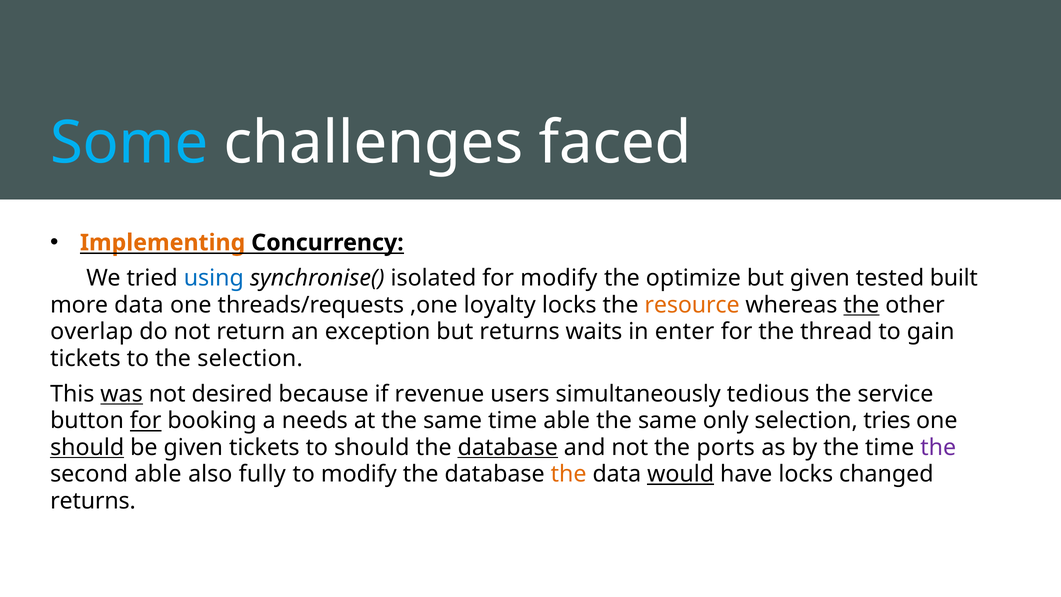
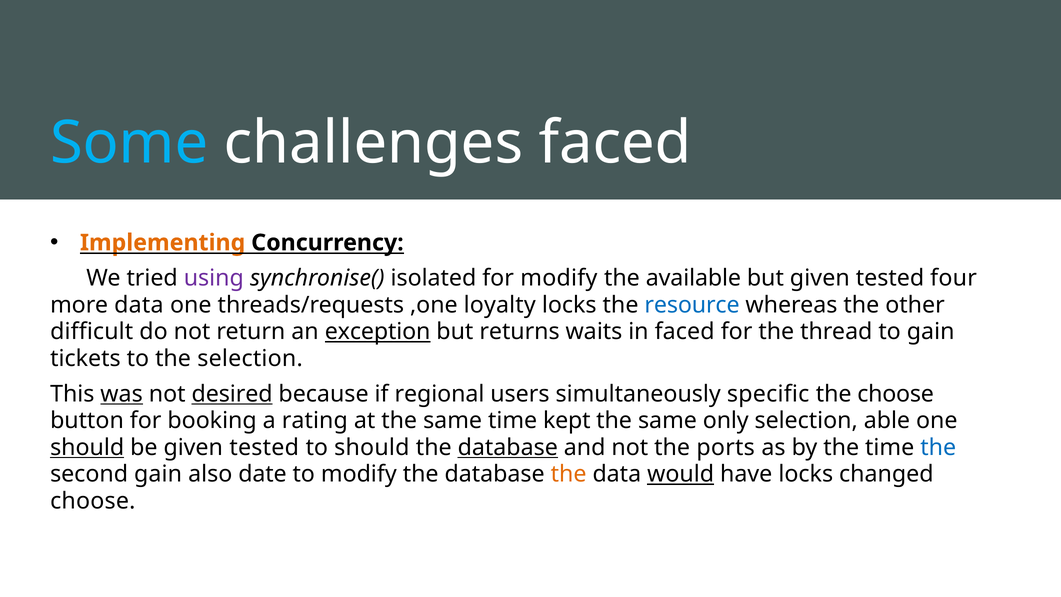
using colour: blue -> purple (214, 278)
optimize: optimize -> available (693, 278)
built: built -> four (954, 278)
resource colour: orange -> blue (692, 305)
the underline: present -> none (861, 305)
overlap: overlap -> difficult (92, 332)
exception underline: none -> present (378, 332)
in enter: enter -> faced (685, 332)
desired underline: none -> present (232, 394)
revenue: revenue -> regional (439, 394)
tedious: tedious -> specific (768, 394)
the service: service -> choose (896, 394)
for underline: present -> none (146, 421)
needs: needs -> rating (315, 421)
time able: able -> kept (567, 421)
tries: tries -> able (887, 421)
be given tickets: tickets -> tested (264, 447)
the colour: purple -> blue (938, 447)
second able: able -> gain (158, 474)
fully: fully -> date (262, 474)
returns: returns -> choose (93, 501)
